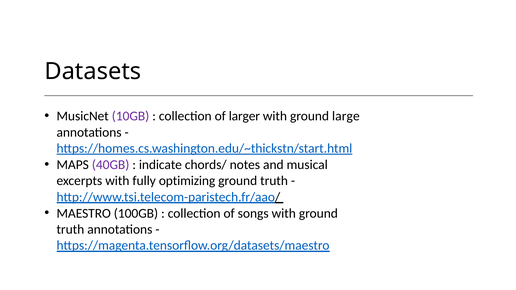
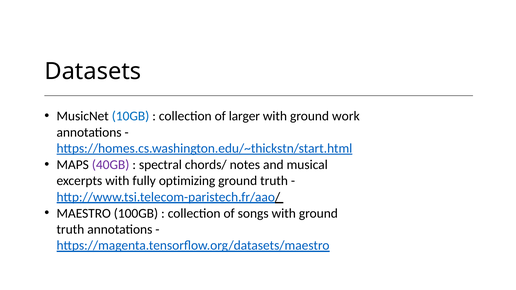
10GB colour: purple -> blue (131, 116)
large: large -> work (346, 116)
indicate: indicate -> spectral (160, 165)
